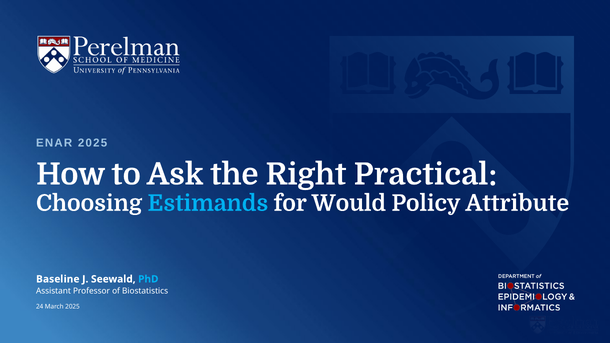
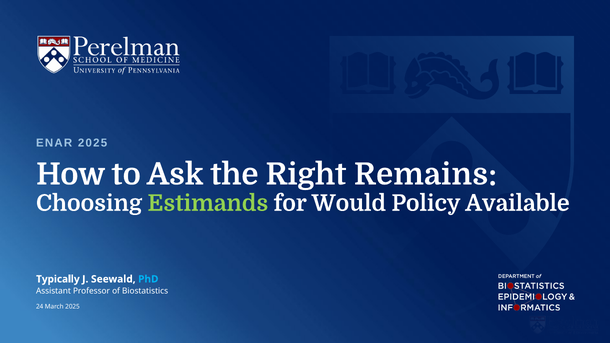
Practical: Practical -> Remains (425, 174)
Estimands colour: light blue -> light green (208, 203)
Attribute: Attribute -> Available (517, 203)
Baseline: Baseline -> Typically (58, 279)
